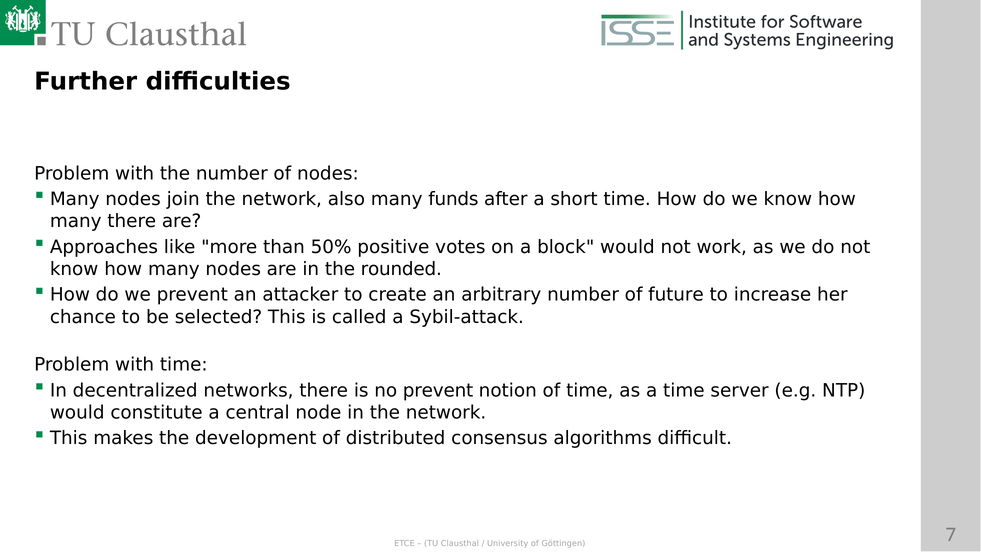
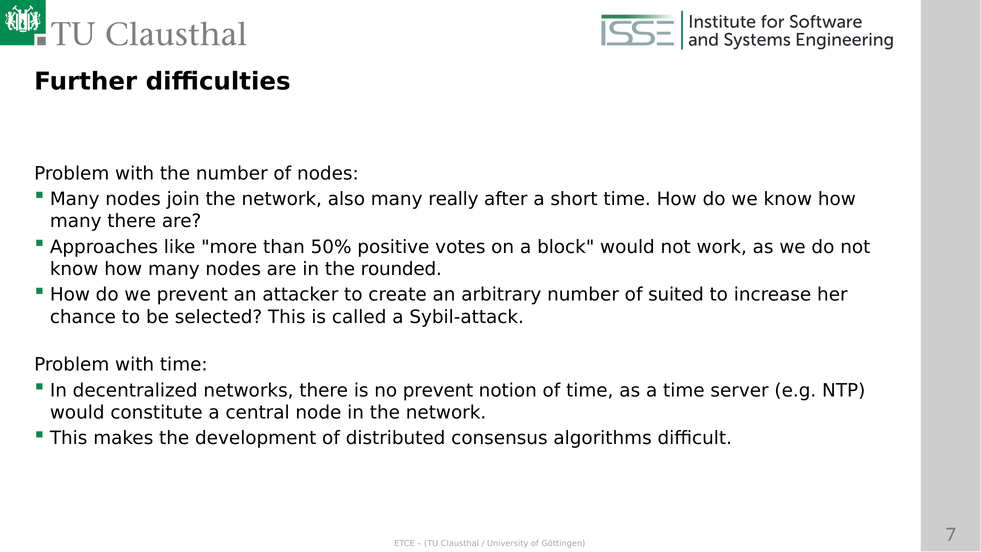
funds: funds -> really (453, 199)
future: future -> suited (676, 295)
